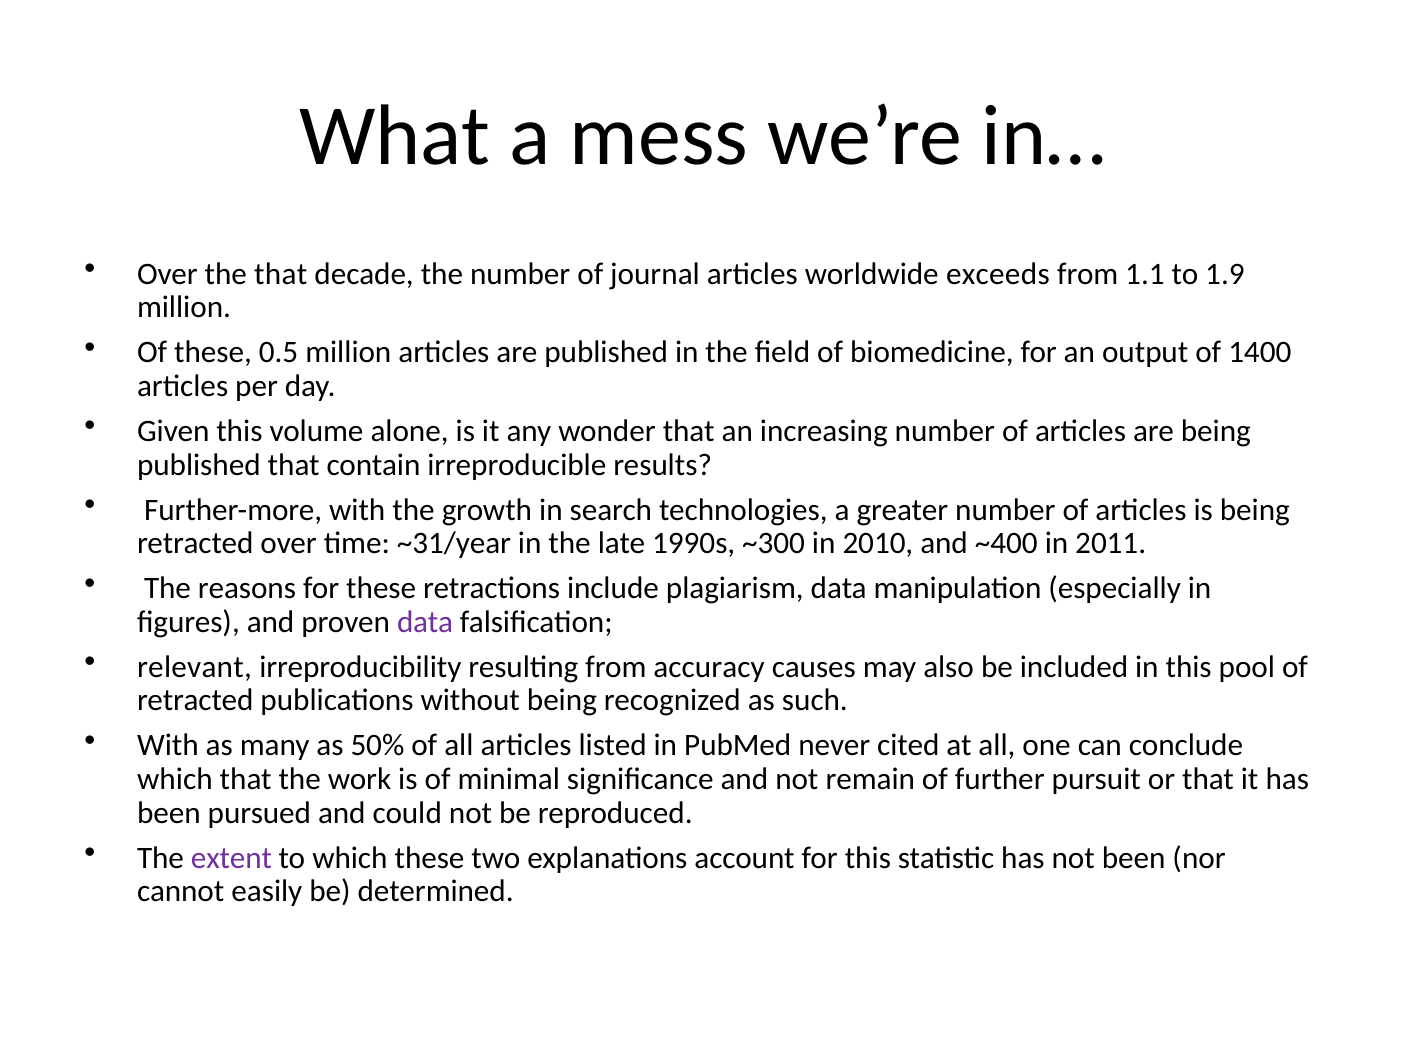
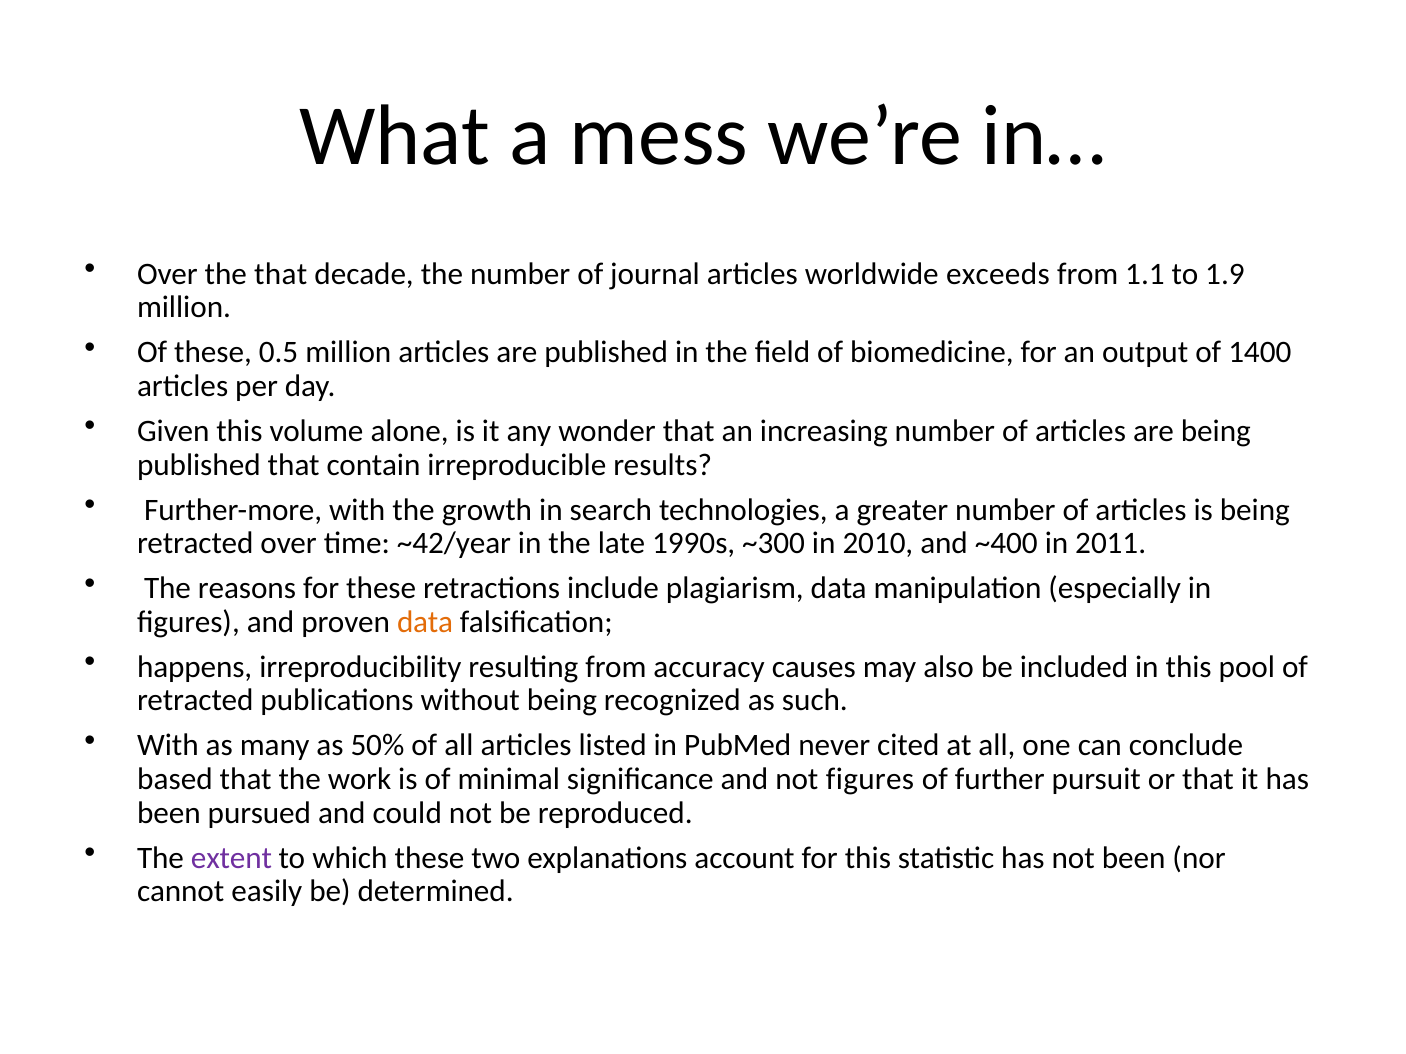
~31/year: ~31/year -> ~42/year (454, 544)
data colour: purple -> orange (425, 622)
relevant: relevant -> happens (195, 667)
which: which -> based (175, 780)
not remain: remain -> figures (870, 780)
